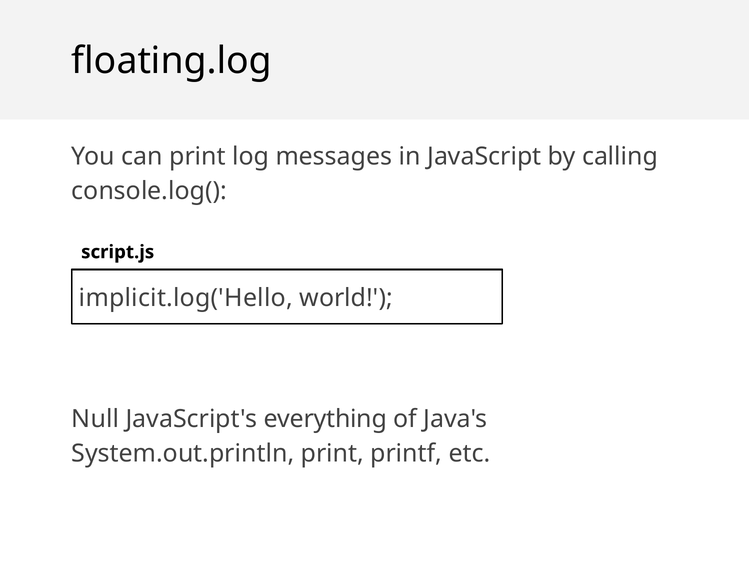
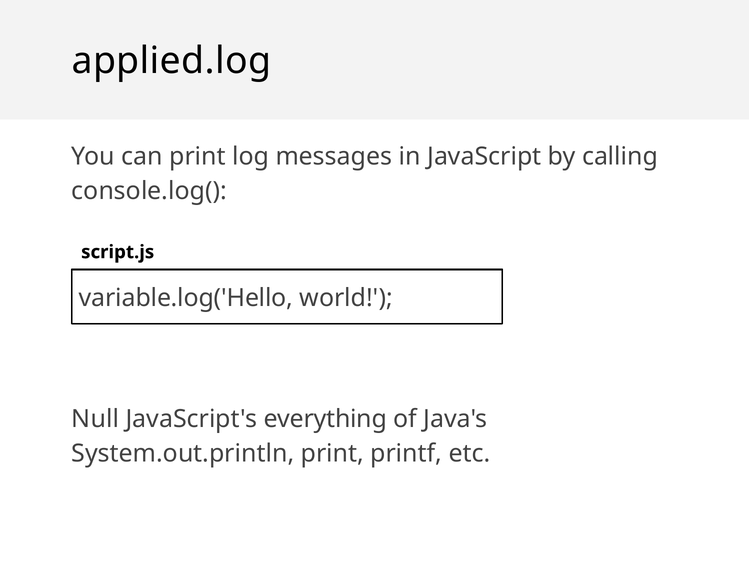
floating.log: floating.log -> applied.log (171, 61)
implicit.log('Hello: implicit.log('Hello -> variable.log('Hello (186, 298)
